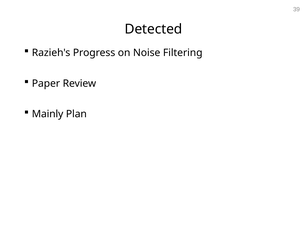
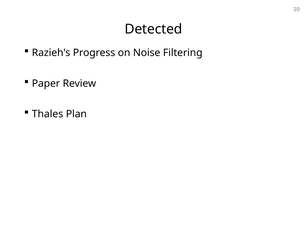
Mainly: Mainly -> Thales (48, 114)
